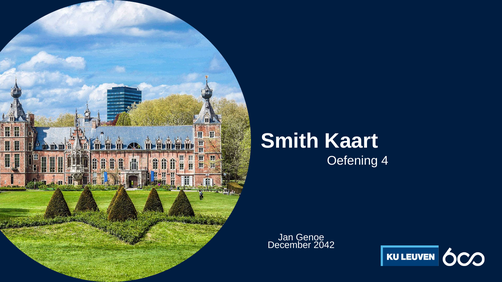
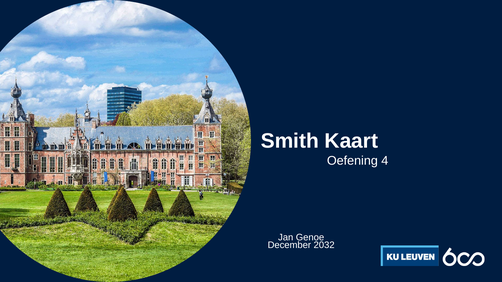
2042: 2042 -> 2032 (324, 245)
